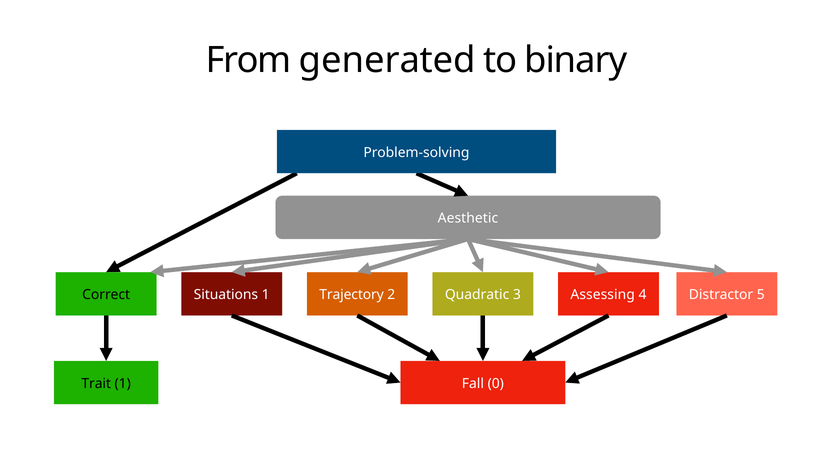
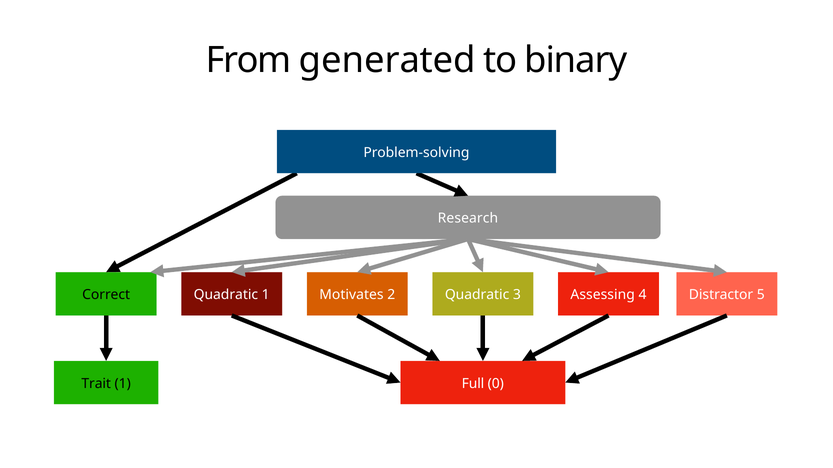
Aesthetic: Aesthetic -> Research (468, 219)
Correct Situations: Situations -> Quadratic (226, 295)
Trajectory: Trajectory -> Motivates (351, 295)
Fall: Fall -> Full (473, 384)
